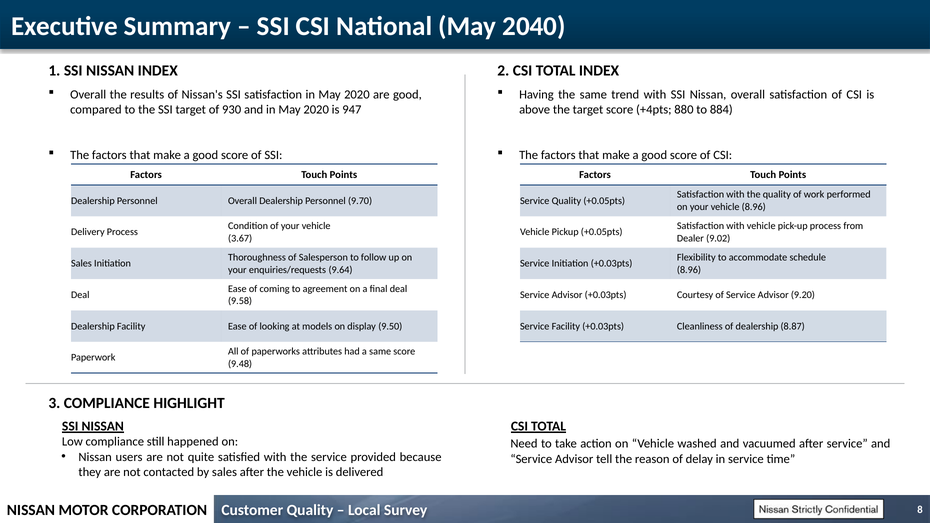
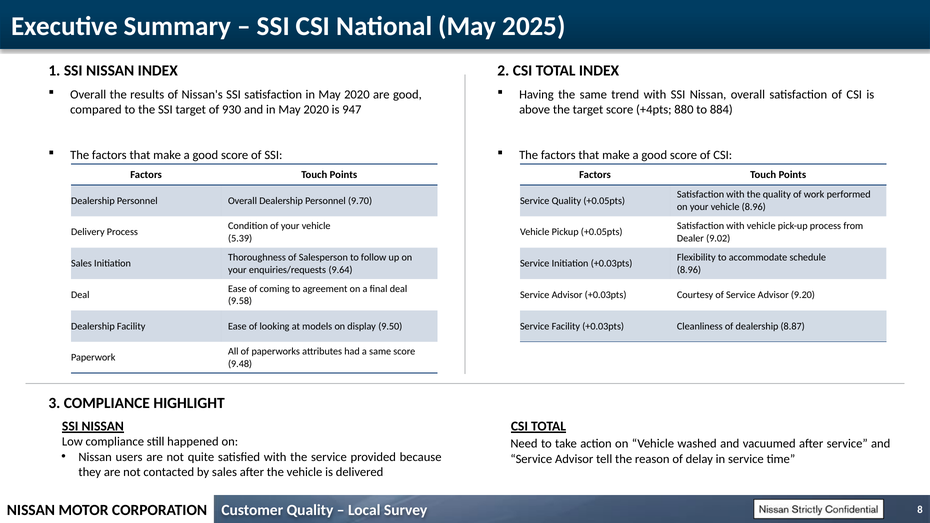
2040: 2040 -> 2025 (534, 27)
3.67: 3.67 -> 5.39 (240, 238)
